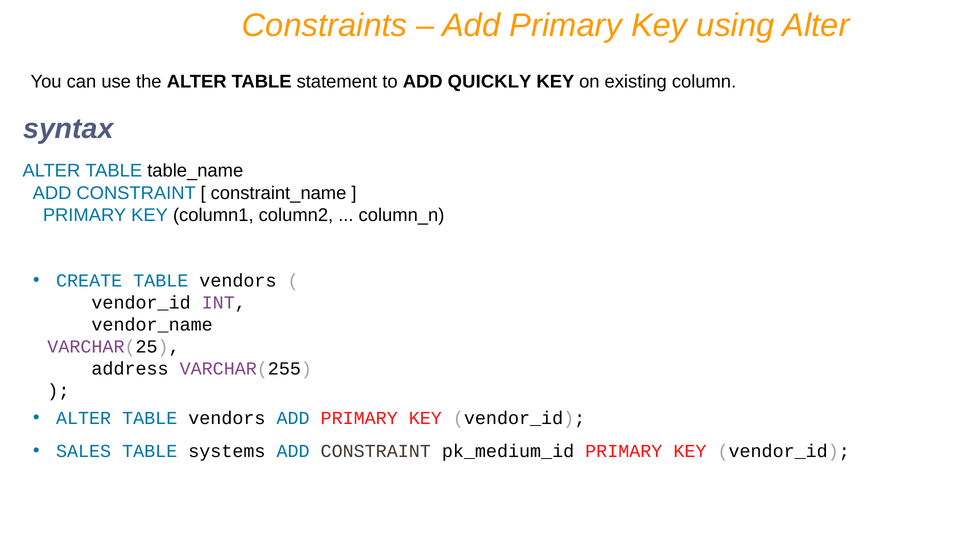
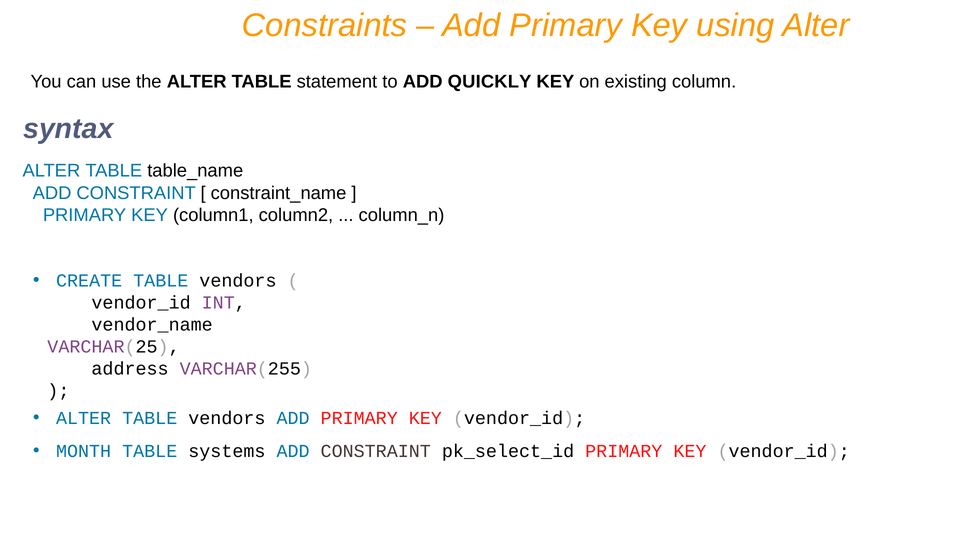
SALES: SALES -> MONTH (84, 451)
pk_medium_id: pk_medium_id -> pk_select_id (508, 451)
